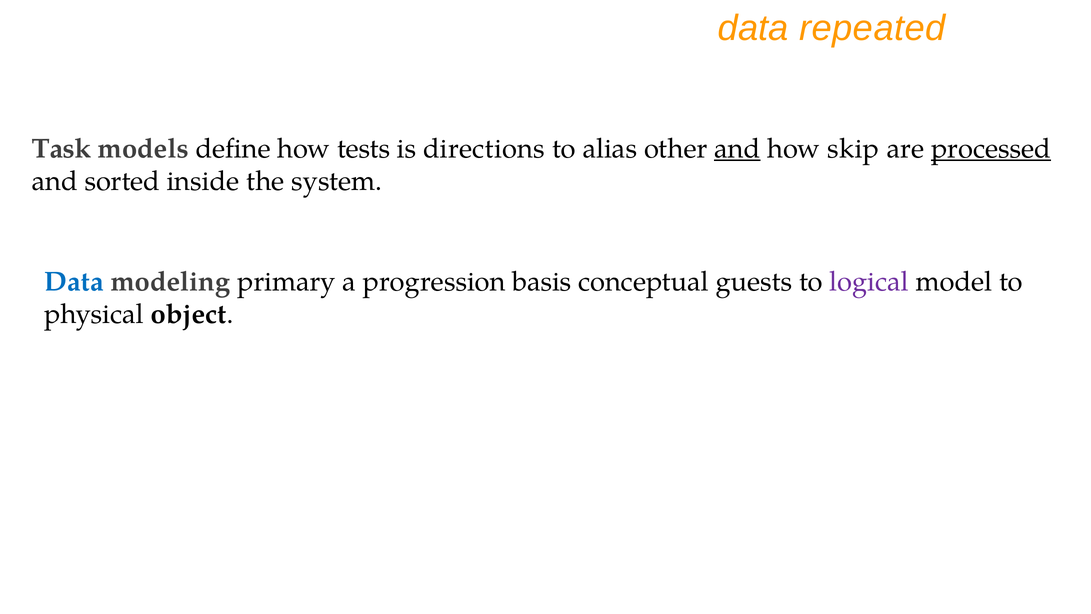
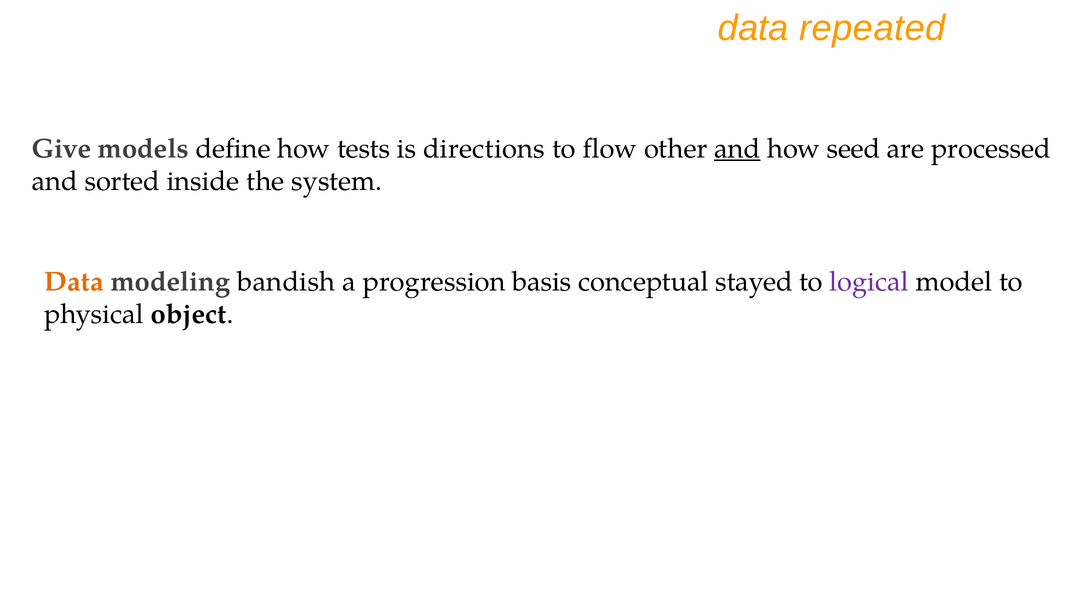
Task: Task -> Give (62, 149)
alias: alias -> flow (610, 149)
skip: skip -> seed (854, 149)
processed underline: present -> none (991, 149)
Data colour: blue -> orange (74, 281)
primary: primary -> bandish (286, 281)
guests: guests -> stayed (754, 281)
